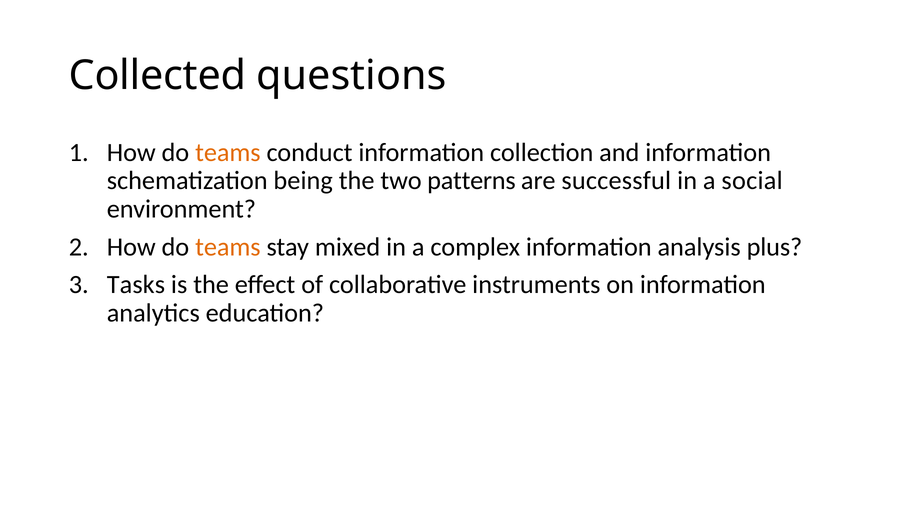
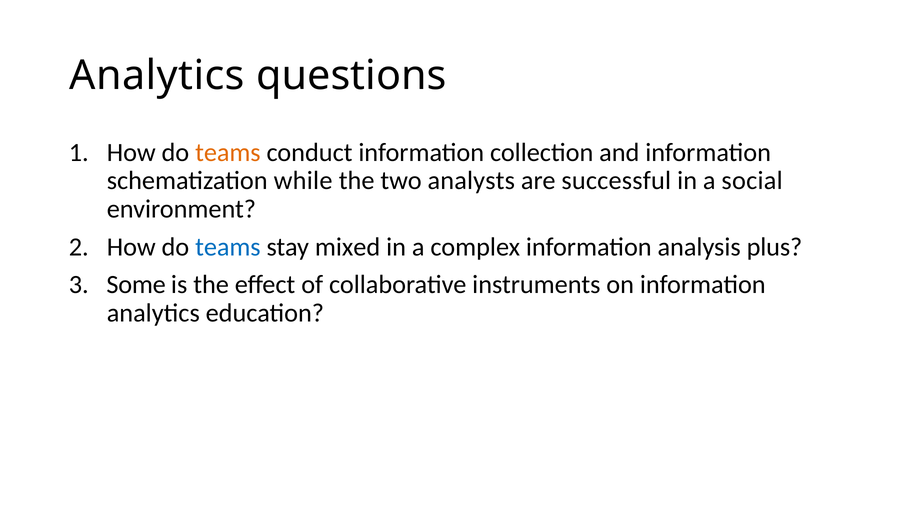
Collected: Collected -> Analytics (157, 76)
being: being -> while (303, 181)
patterns: patterns -> analysts (471, 181)
teams colour: orange -> blue (228, 247)
Tasks: Tasks -> Some (136, 285)
